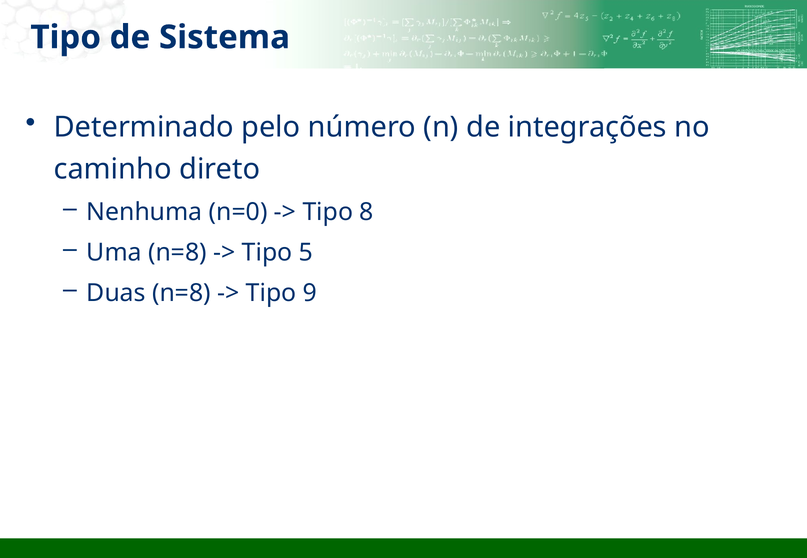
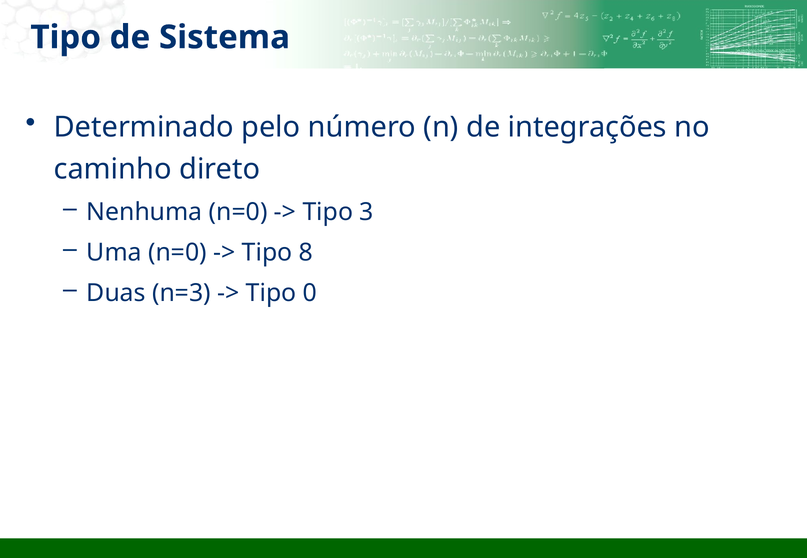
8: 8 -> 3 (367, 212)
Uma n=8: n=8 -> n=0 (177, 253)
5: 5 -> 8 (306, 253)
Duas n=8: n=8 -> n=3 (181, 294)
9: 9 -> 0 (310, 294)
